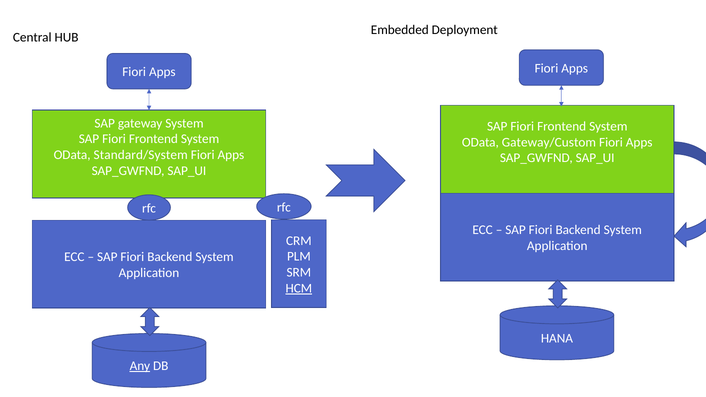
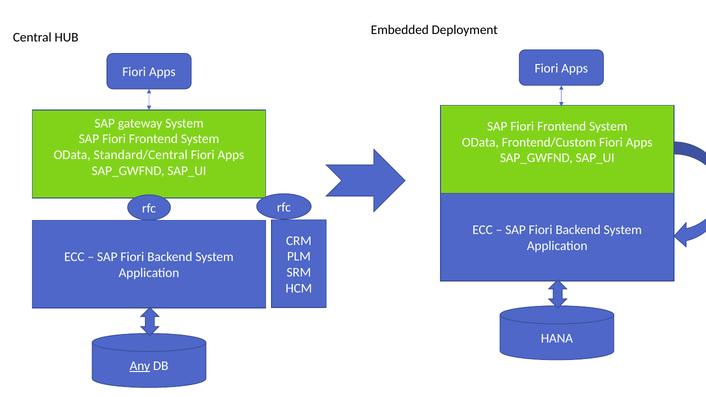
Gateway/Custom: Gateway/Custom -> Frontend/Custom (549, 142)
Standard/System: Standard/System -> Standard/Central (141, 155)
HCM underline: present -> none (299, 288)
